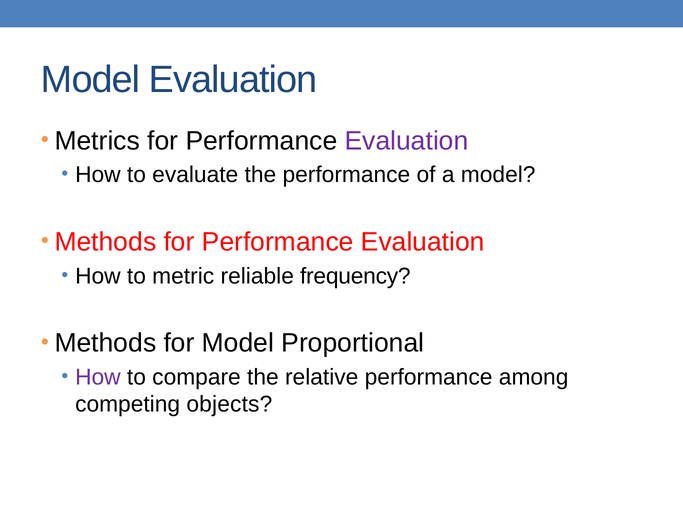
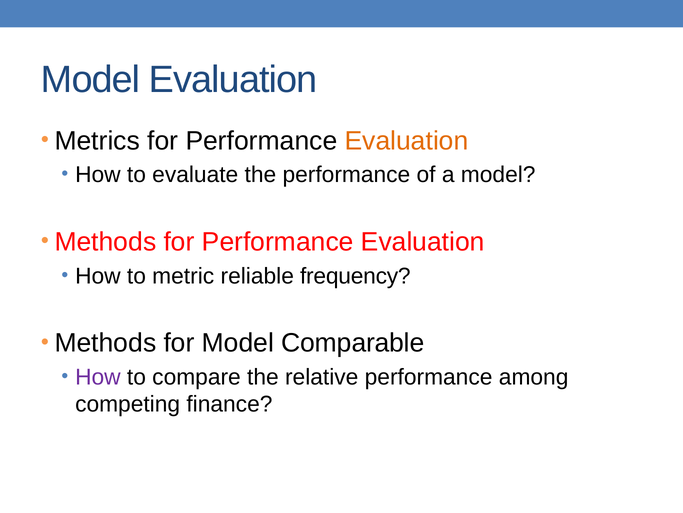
Evaluation colour: purple -> orange (407, 141)
Proportional: Proportional -> Comparable (353, 343)
objects: objects -> finance (229, 404)
